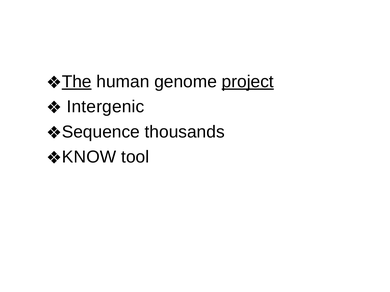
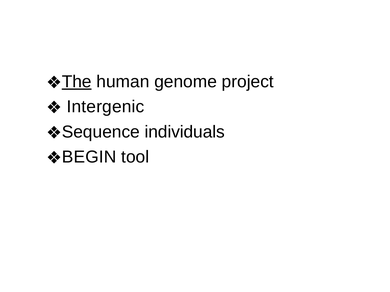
project underline: present -> none (248, 82)
thousands: thousands -> individuals (185, 132)
KNOW: KNOW -> BEGIN (89, 157)
